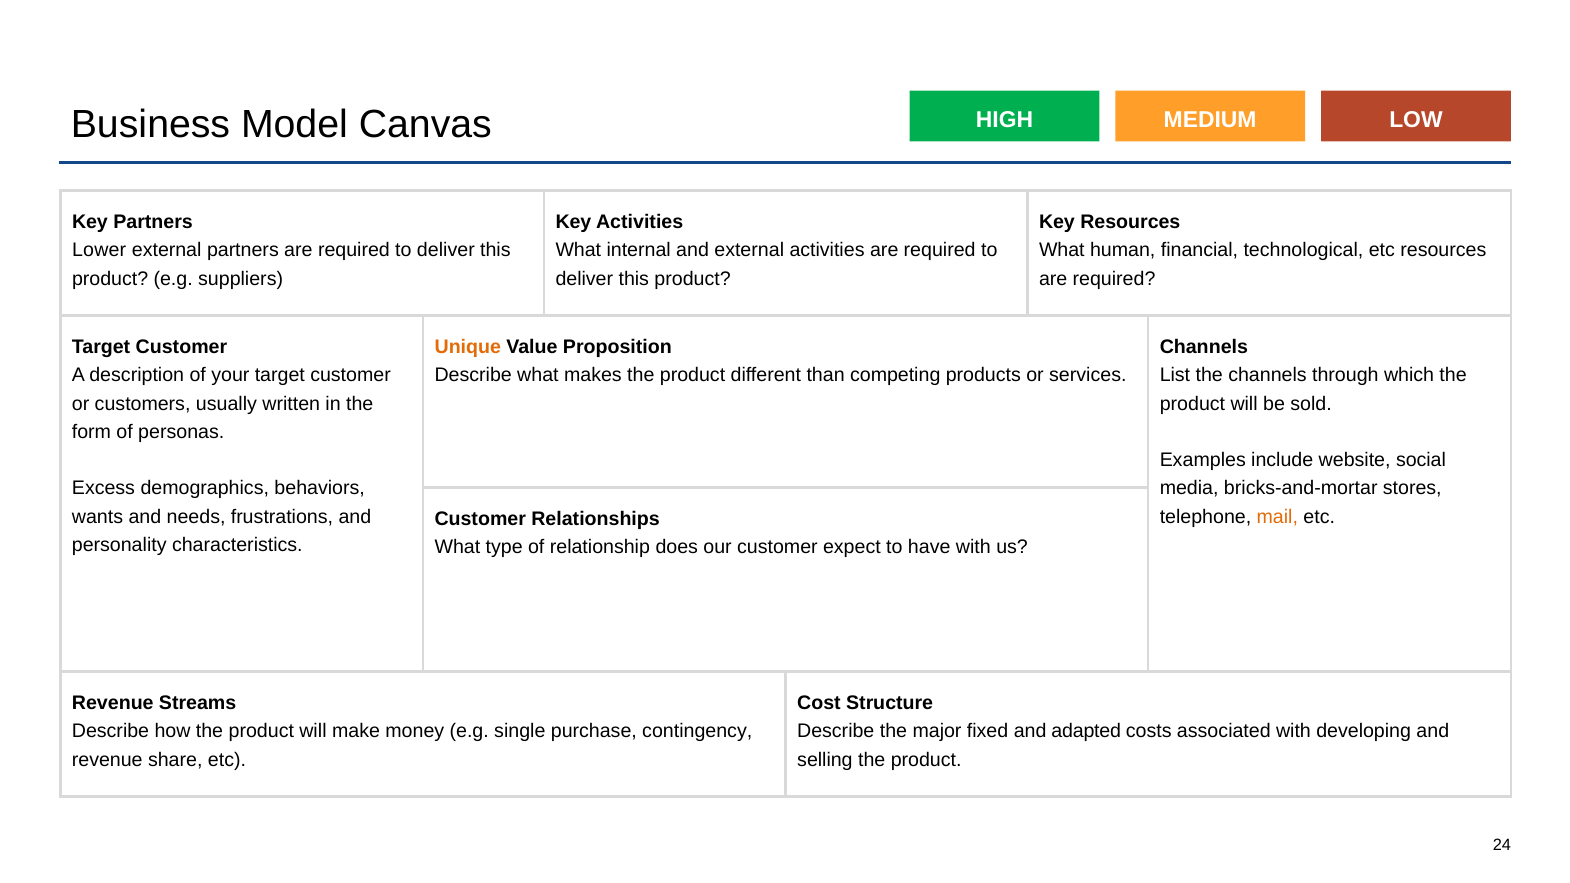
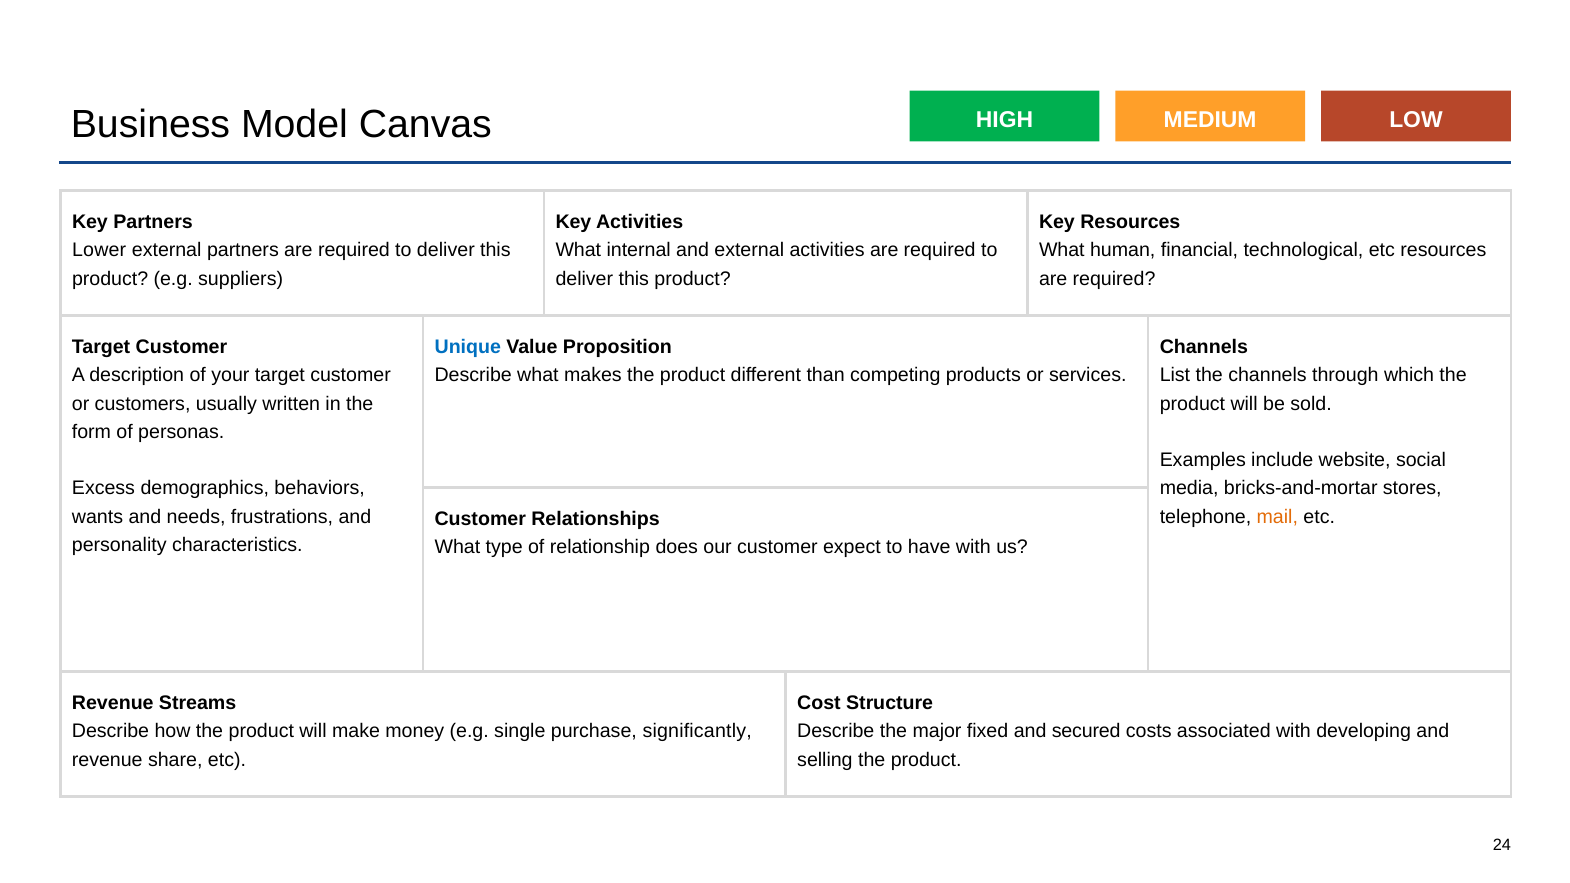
Unique colour: orange -> blue (468, 347)
contingency: contingency -> significantly (697, 732)
adapted: adapted -> secured (1086, 732)
